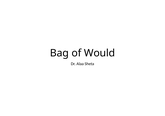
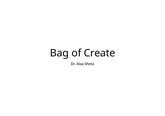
Would: Would -> Create (100, 53)
